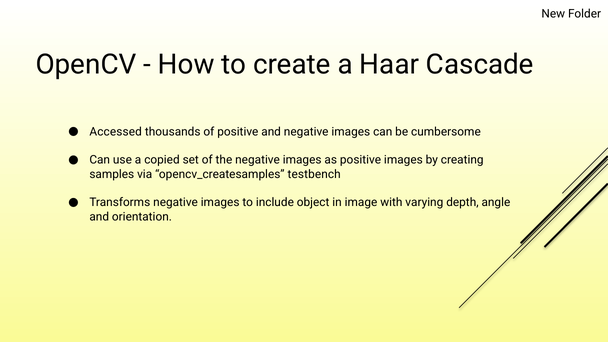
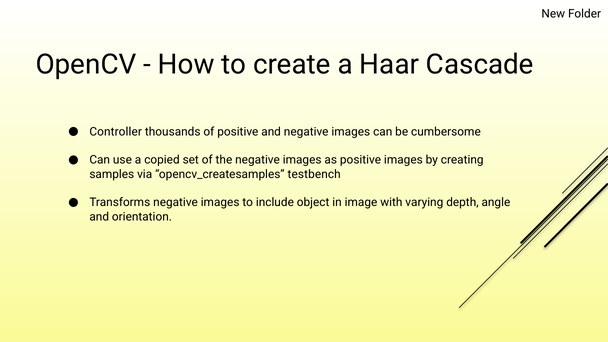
Accessed: Accessed -> Controller (116, 132)
